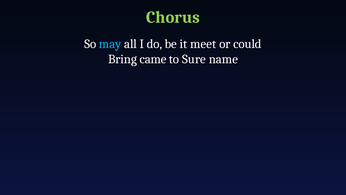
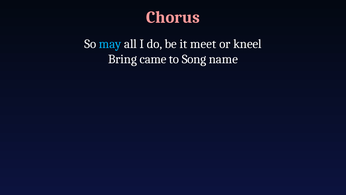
Chorus colour: light green -> pink (173, 17)
could: could -> kneel (247, 44)
Sure: Sure -> Song (194, 59)
